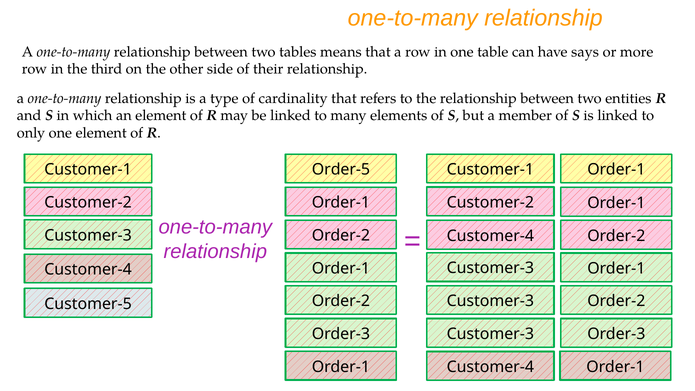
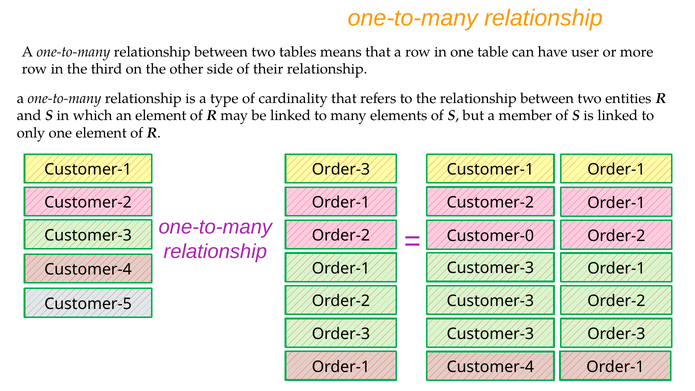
says: says -> user (585, 52)
Order-5: Order-5 -> Order-3 (341, 170)
Customer-4: Customer-4 -> Customer-0 (490, 236)
